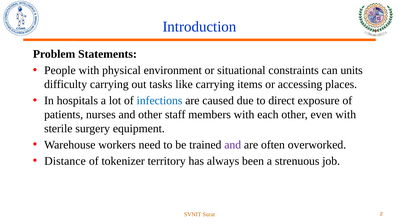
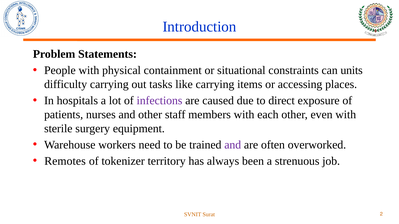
environment: environment -> containment (173, 70)
infections colour: blue -> purple (159, 101)
Distance: Distance -> Remotes (65, 161)
